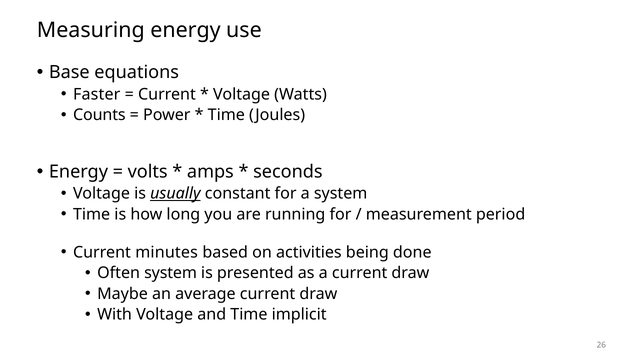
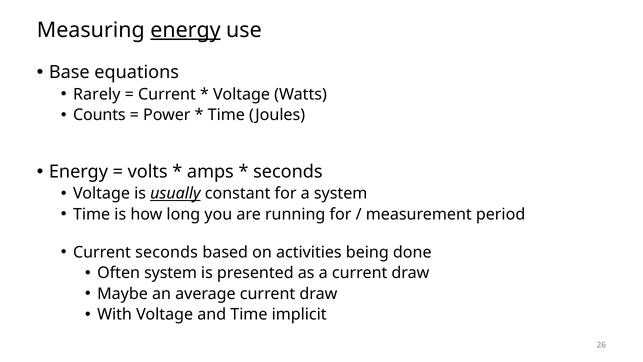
energy underline: none -> present (185, 30)
Faster: Faster -> Rarely (97, 94)
Current minutes: minutes -> seconds (167, 252)
